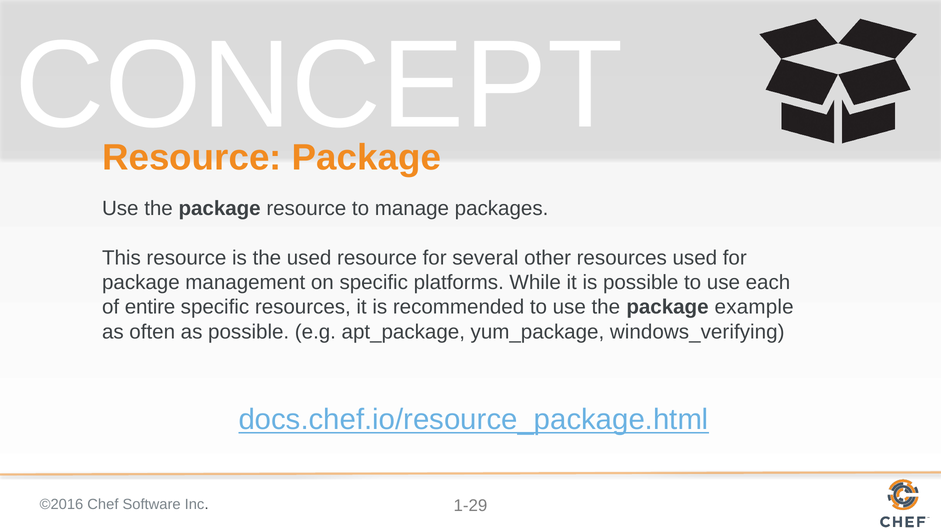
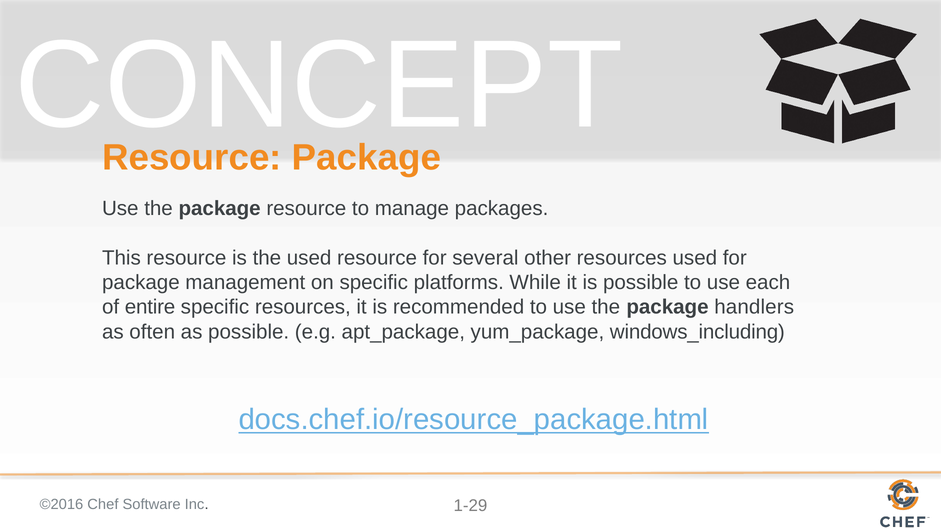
example: example -> handlers (754, 307)
windows_verifying: windows_verifying -> windows_including (697, 332)
